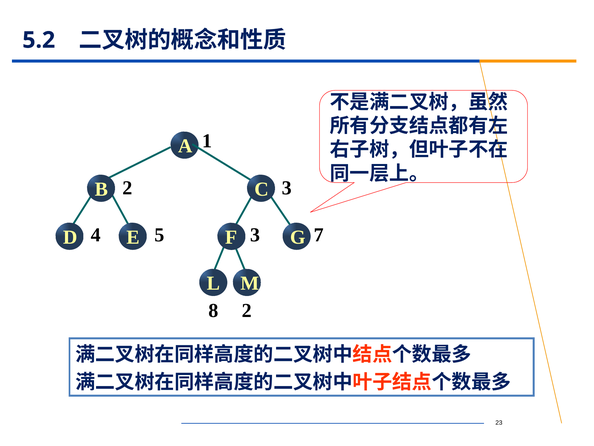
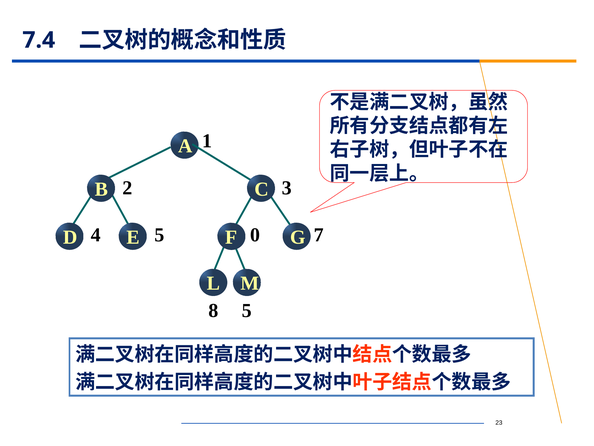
5.2: 5.2 -> 7.4 (39, 40)
4 3: 3 -> 0 (255, 235)
8 2: 2 -> 5 (247, 310)
